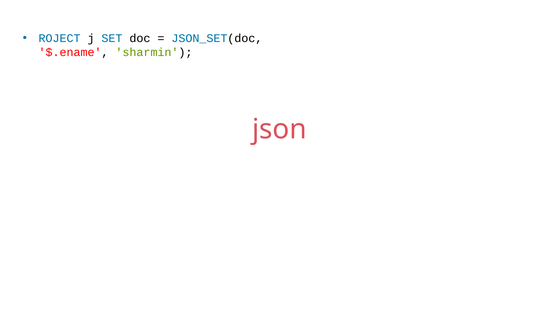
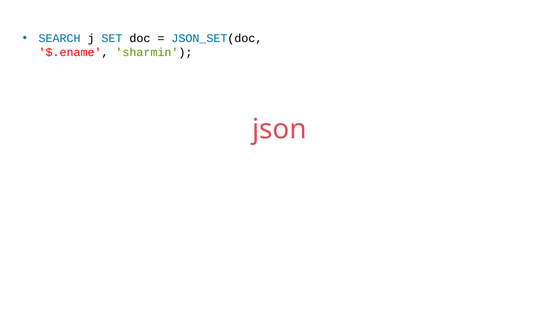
ROJECT: ROJECT -> SEARCH (60, 38)
